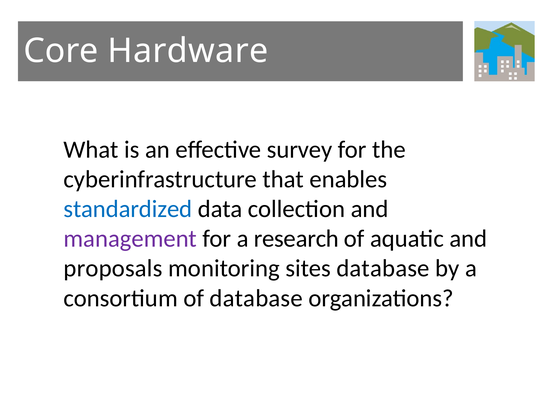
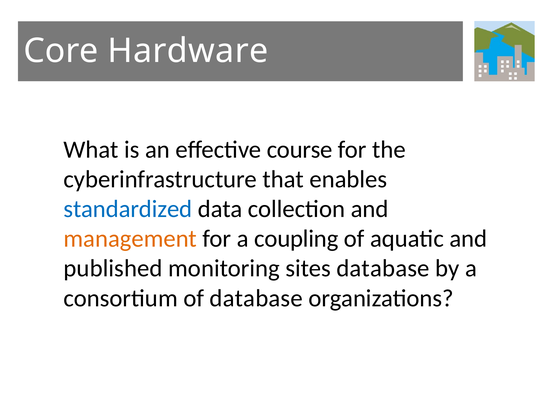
survey: survey -> course (300, 149)
management colour: purple -> orange (130, 239)
research: research -> coupling (296, 239)
proposals: proposals -> published (113, 268)
